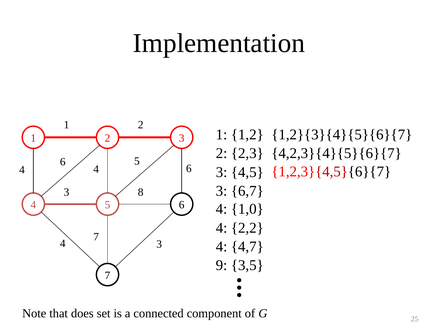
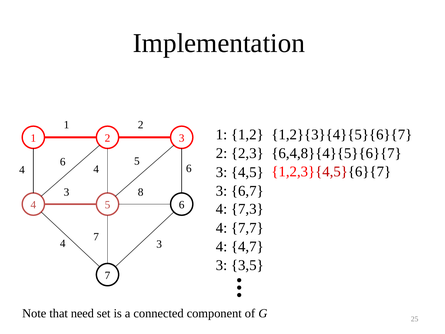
4,2,3}{4}{5}{6}{7: 4,2,3}{4}{5}{6}{7 -> 6,4,8}{4}{5}{6}{7 (337, 153)
1,0: 1,0 -> 7,3 (247, 209)
2,2: 2,2 -> 7,7 (247, 228)
9: 9 -> 3 (222, 265)
does: does -> need (82, 313)
